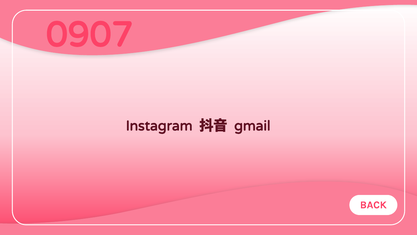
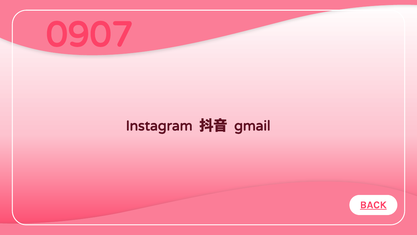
BACK underline: none -> present (373, 204)
